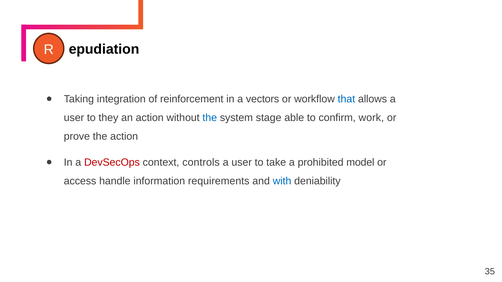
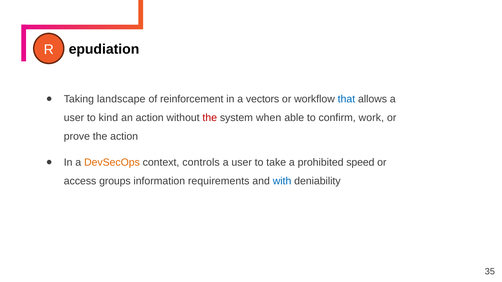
integration: integration -> landscape (121, 99)
they: they -> kind (108, 118)
the colour: blue -> red (210, 118)
stage: stage -> when (269, 118)
DevSecOps colour: red -> orange (112, 162)
model: model -> speed (360, 162)
handle: handle -> groups (115, 181)
